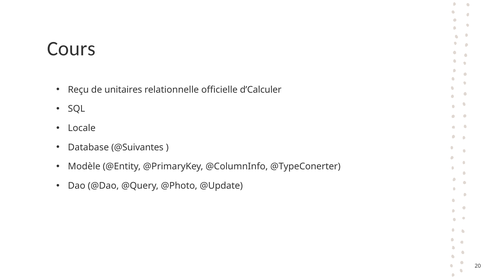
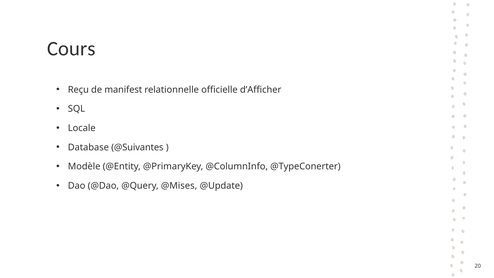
unitaires: unitaires -> manifest (123, 90)
d’Calculer: d’Calculer -> d’Afficher (261, 90)
@Photo: @Photo -> @Mises (179, 186)
